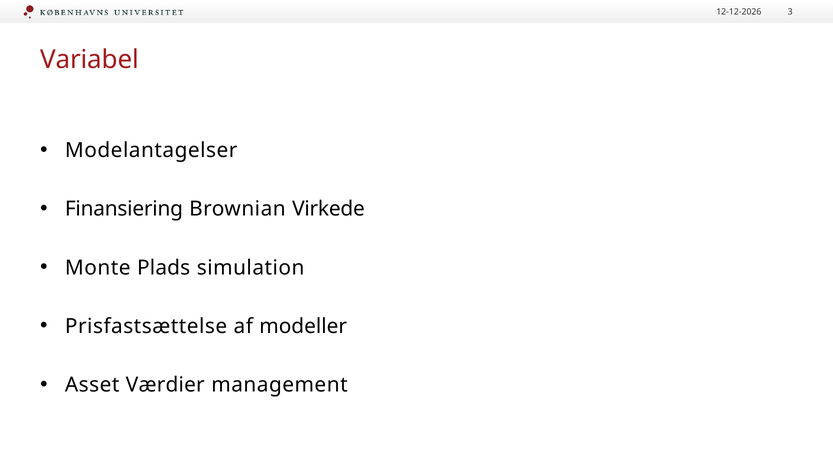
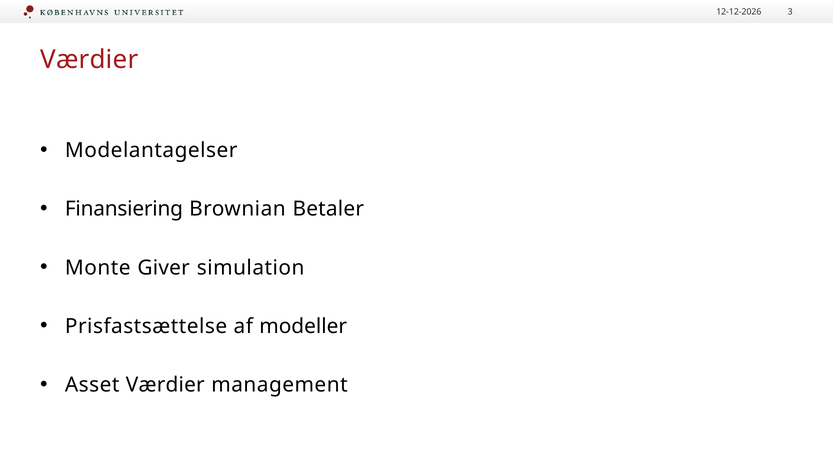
Variabel: Variabel -> Værdier (89, 60)
Virkede: Virkede -> Betaler (328, 209)
Plads: Plads -> Giver (164, 268)
